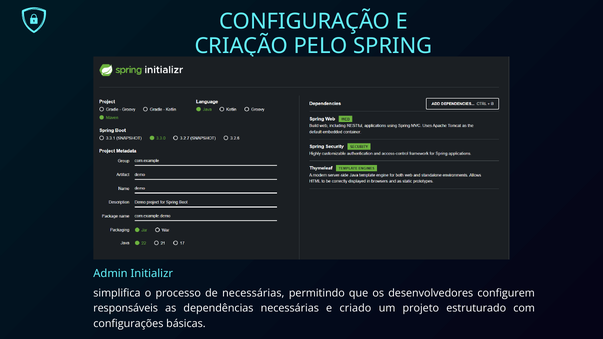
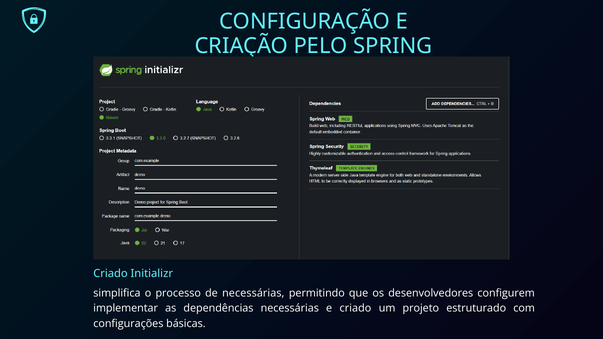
Admin: Admin -> Criado (111, 274)
responsáveis: responsáveis -> implementar (126, 309)
